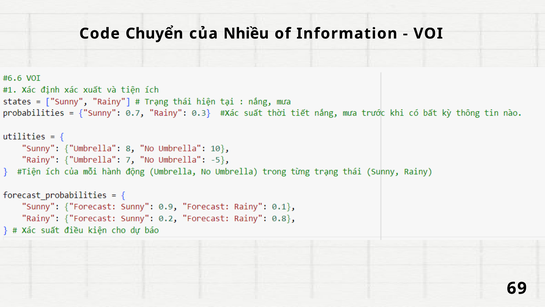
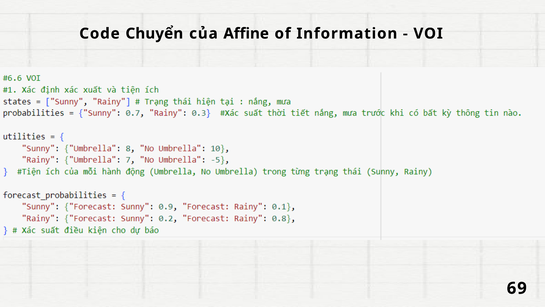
Nhiều: Nhiều -> Affine (246, 34)
